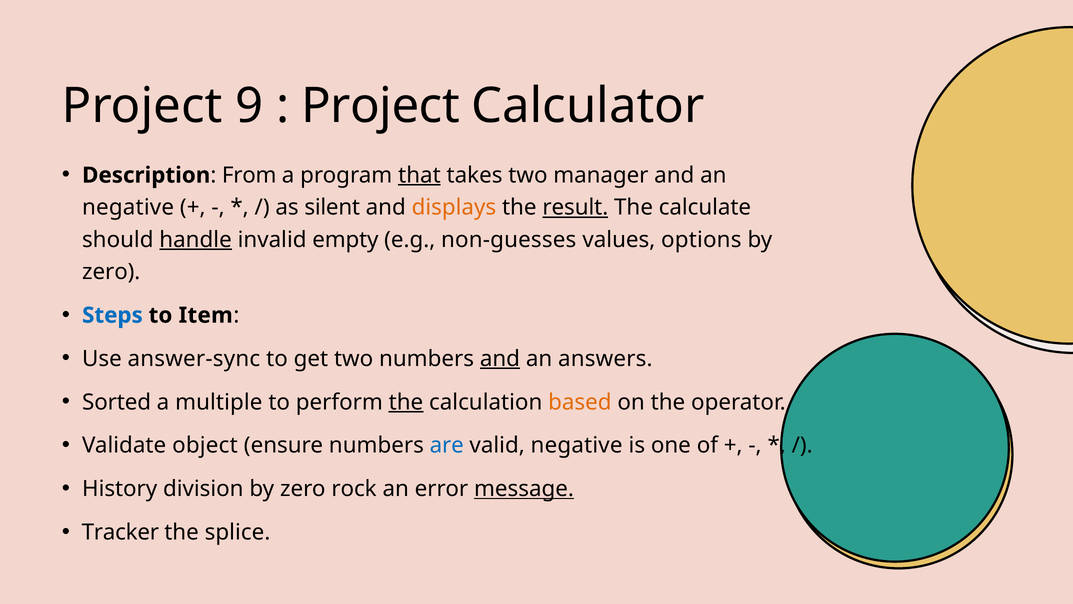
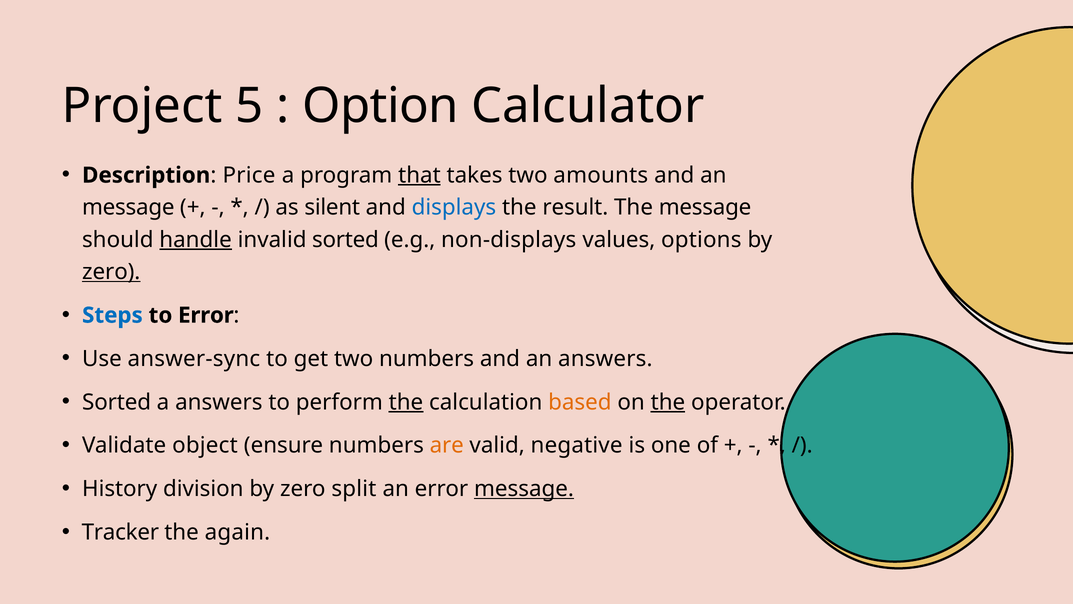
9: 9 -> 5 (249, 106)
Project: Project -> Option (380, 106)
From: From -> Price (249, 175)
manager: manager -> amounts (601, 175)
negative: negative -> message (128, 207)
displays colour: orange -> blue (454, 207)
result underline: present -> none (575, 207)
The calculate: calculate -> message (705, 207)
invalid empty: empty -> sorted (345, 240)
non-guesses: non-guesses -> non-displays (509, 240)
zero underline: none -> present (111, 272)
to Item: Item -> Error (206, 315)
and underline: present -> none (500, 358)
a multiple: multiple -> answers (219, 402)
the underline: none -> present (668, 402)
are colour: blue -> orange (447, 445)
rock: rock -> split (354, 489)
splice: splice -> again (237, 532)
